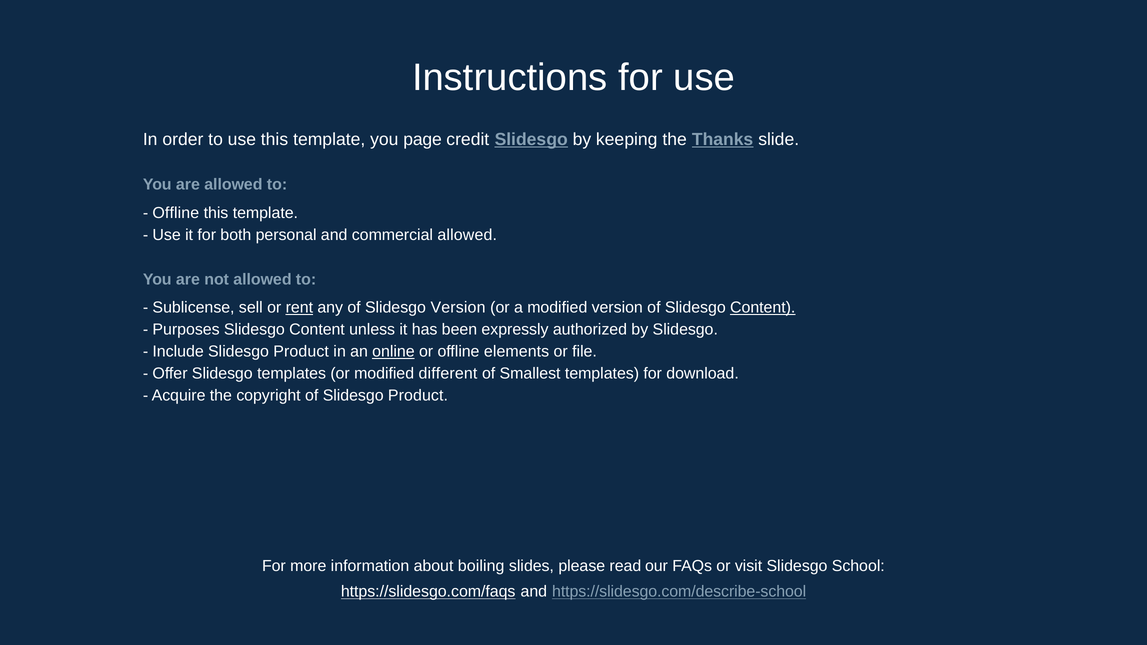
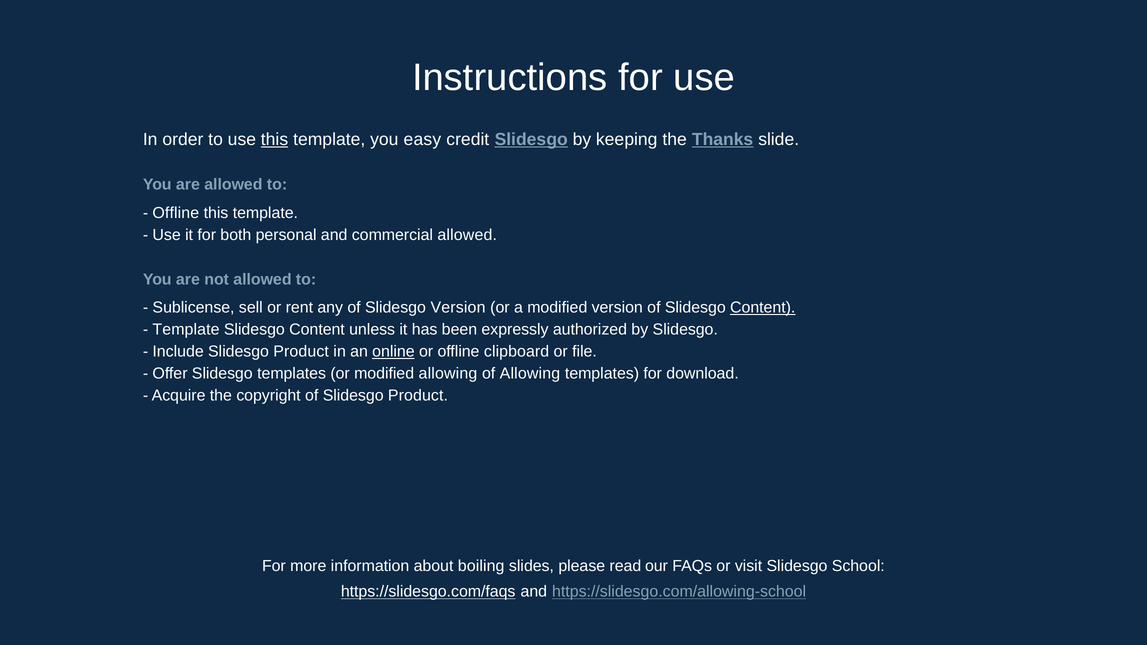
this underline: none -> present (275, 140)
page: page -> easy (422, 140)
rent underline: present -> none (299, 308)
Purposes: Purposes -> Template (186, 330)
elements: elements -> clipboard (517, 352)
modified different: different -> allowing (448, 374)
of Smallest: Smallest -> Allowing (530, 374)
https://slidesgo.com/describe-school: https://slidesgo.com/describe-school -> https://slidesgo.com/allowing-school (679, 592)
